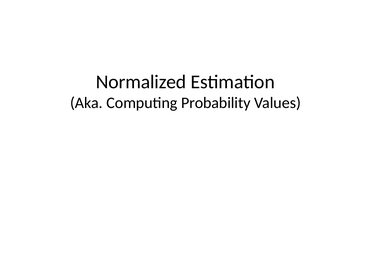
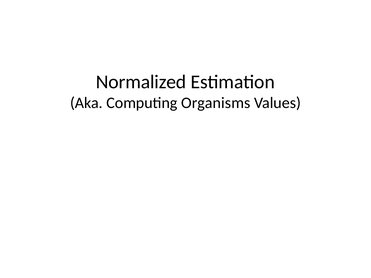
Probability: Probability -> Organisms (216, 103)
